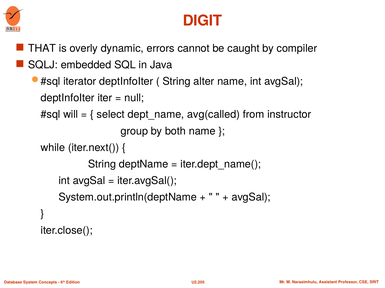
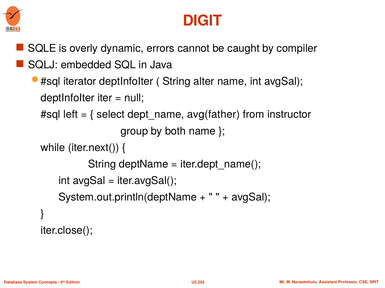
THAT: THAT -> SQLE (42, 48)
will: will -> left (71, 115)
avg(called: avg(called -> avg(father (214, 115)
